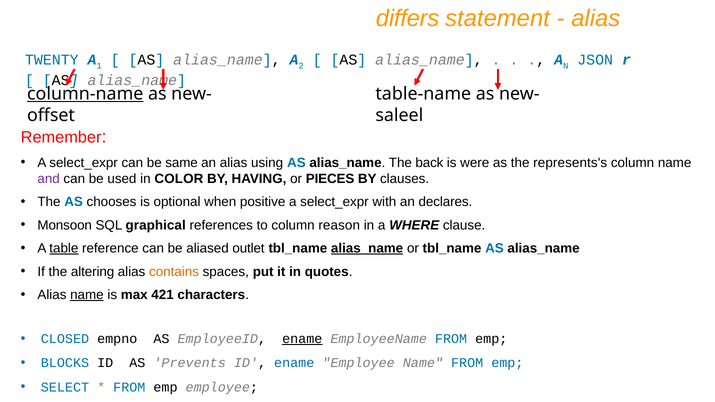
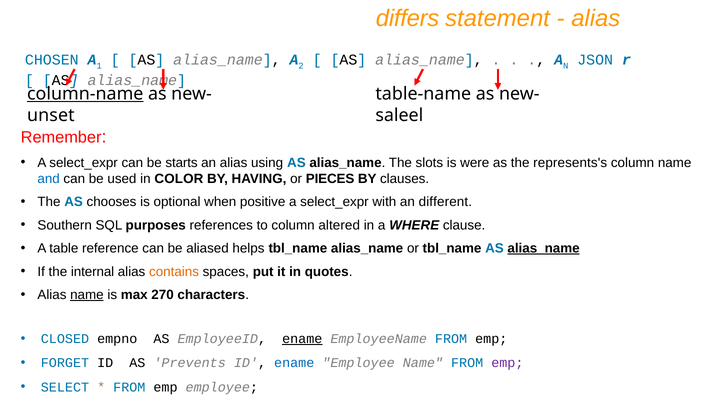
TWENTY: TWENTY -> CHOSEN (52, 60)
offset: offset -> unset (51, 115)
same: same -> starts (182, 163)
back: back -> slots (429, 163)
and colour: purple -> blue (49, 179)
declares: declares -> different (445, 202)
Monsoon: Monsoon -> Southern (65, 225)
graphical: graphical -> purposes (156, 225)
reason: reason -> altered (339, 225)
table underline: present -> none (64, 248)
outlet: outlet -> helps (248, 248)
alias_name underline: present -> none (367, 248)
alias_name underline: none -> present (544, 248)
altering: altering -> internal (93, 272)
421: 421 -> 270 (163, 295)
BLOCKS: BLOCKS -> FORGET (65, 363)
emp colour: blue -> purple (507, 363)
